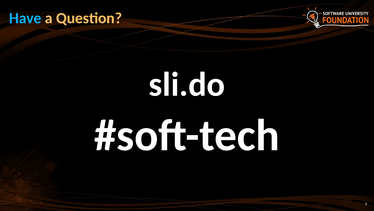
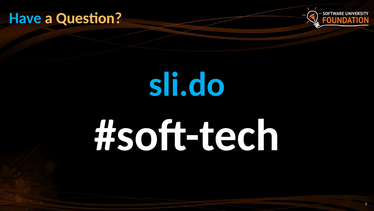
sli.do colour: white -> light blue (187, 84)
